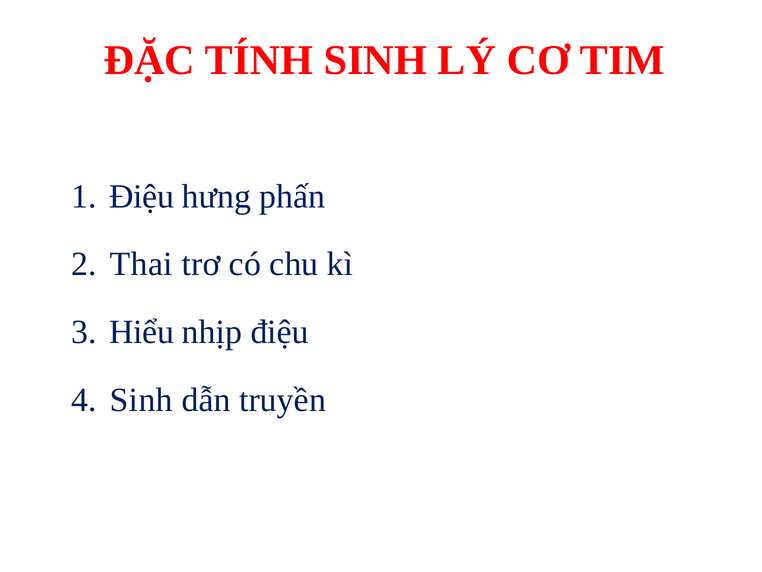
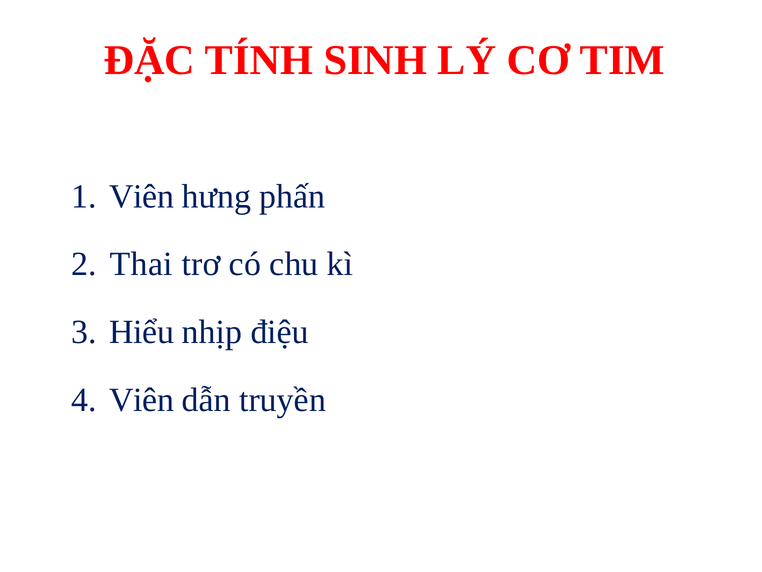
Điệu: Điệu -> Viên (142, 196)
Sinh: Sinh -> Viên (142, 400)
